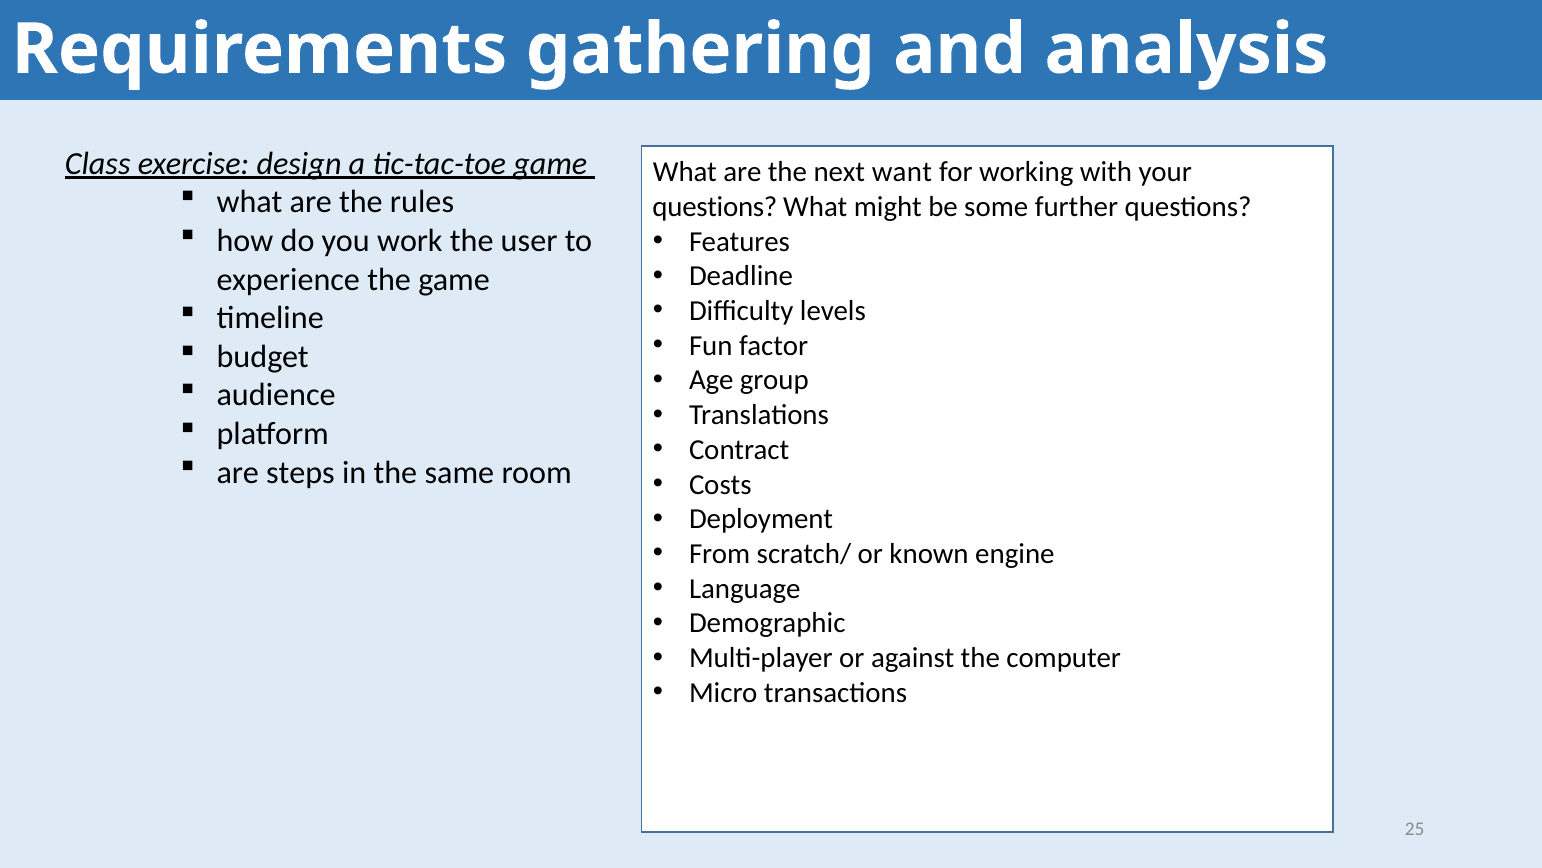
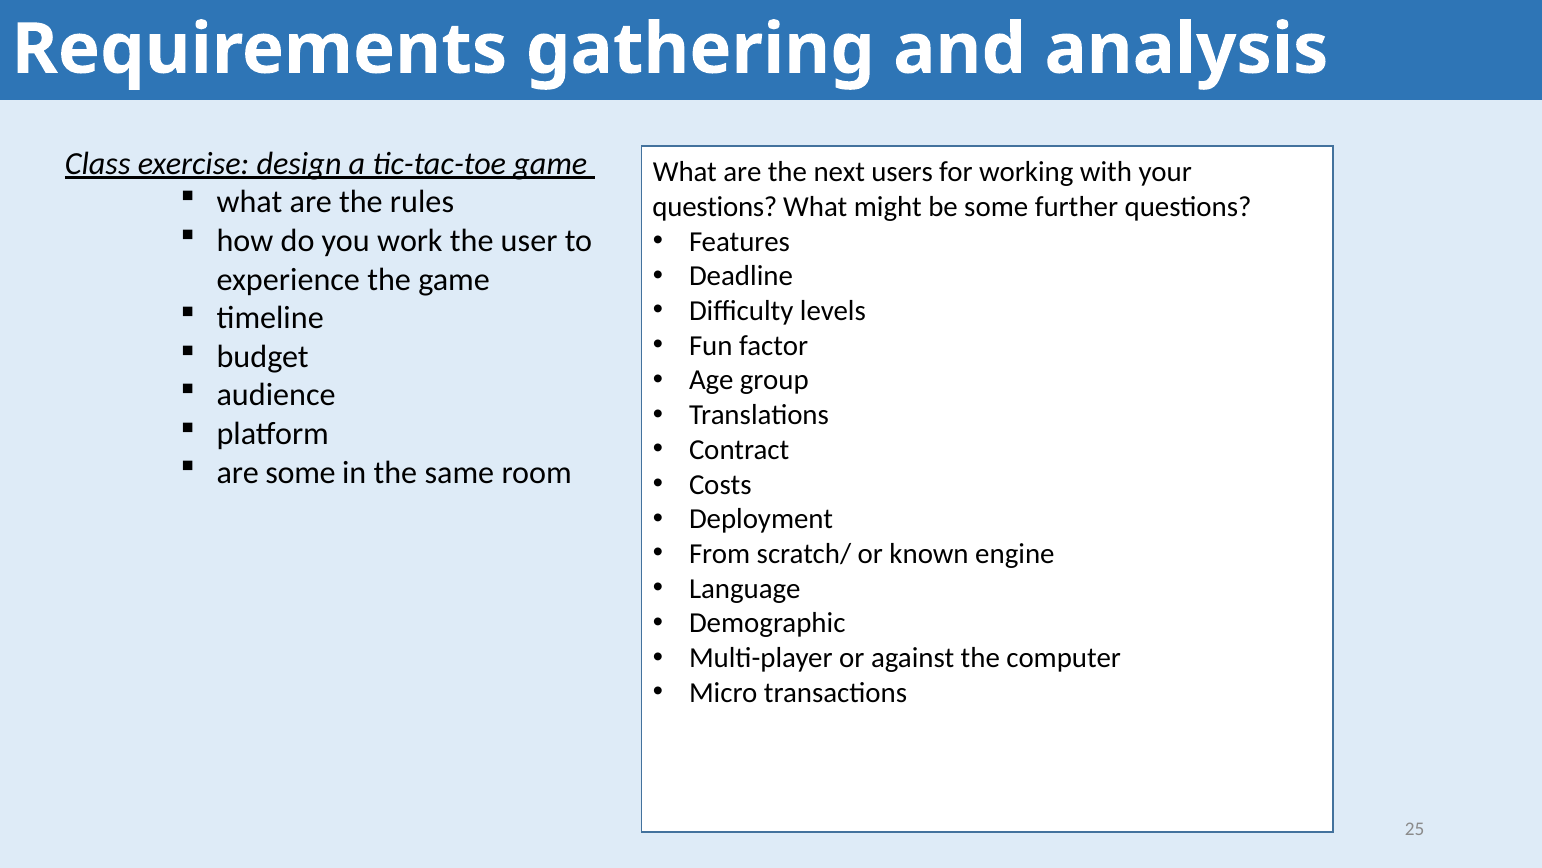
want: want -> users (902, 172)
are steps: steps -> some (301, 472)
